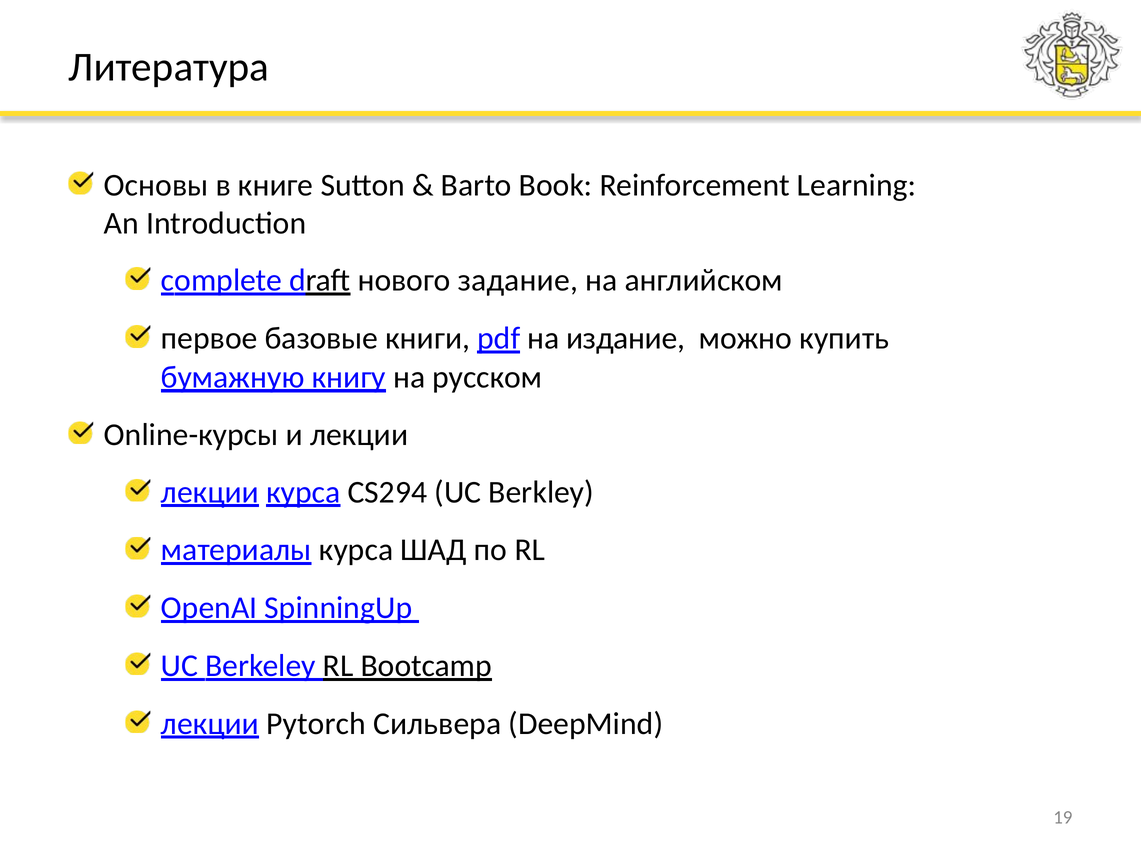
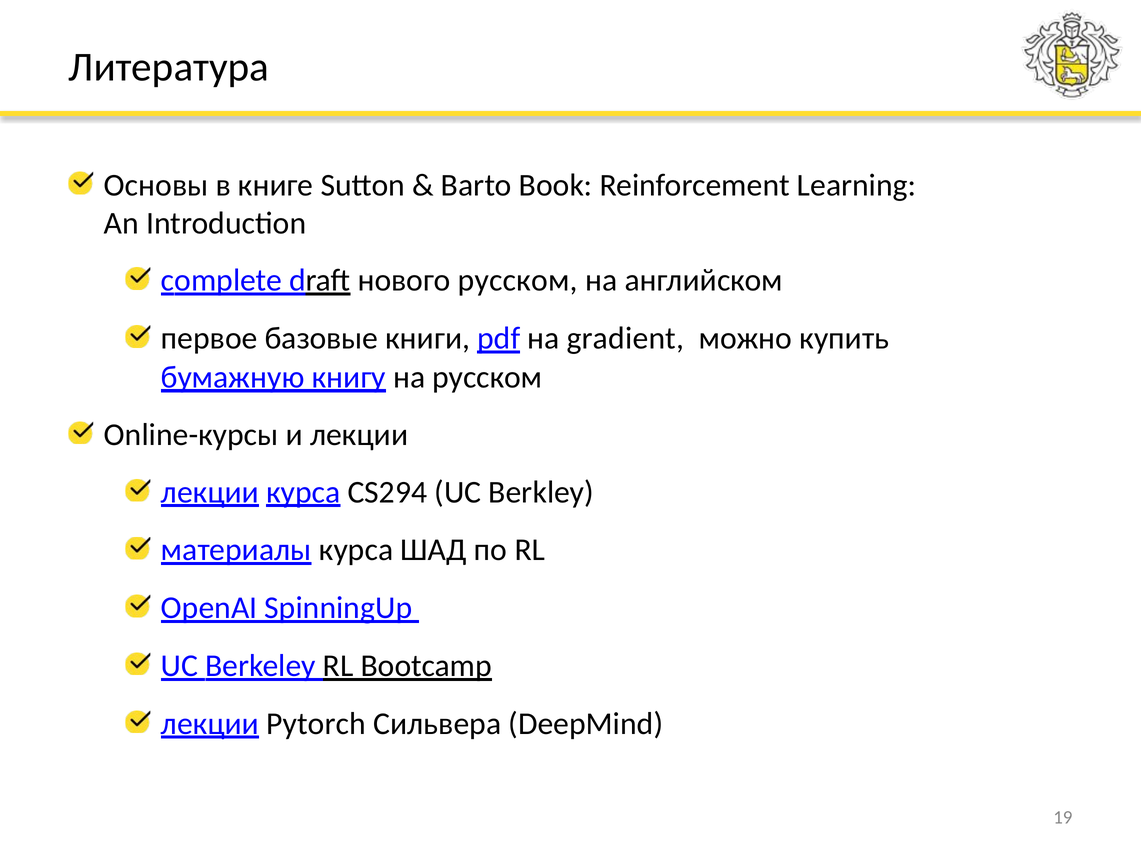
нового задание: задание -> русском (518, 280)
издание: издание -> gradient (625, 338)
